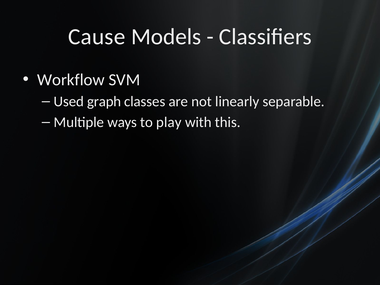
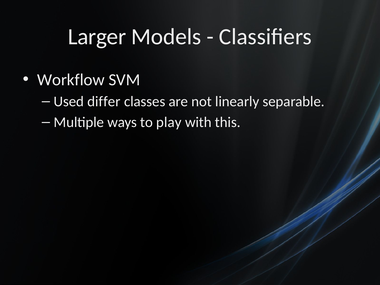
Cause: Cause -> Larger (97, 37)
graph: graph -> differ (104, 102)
